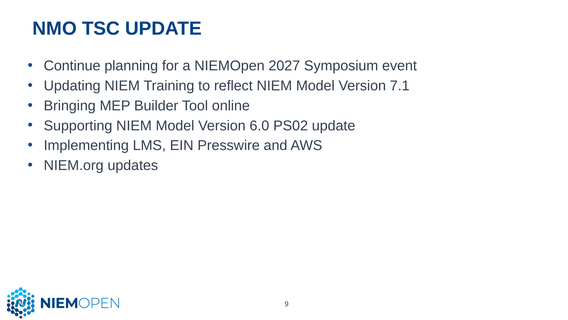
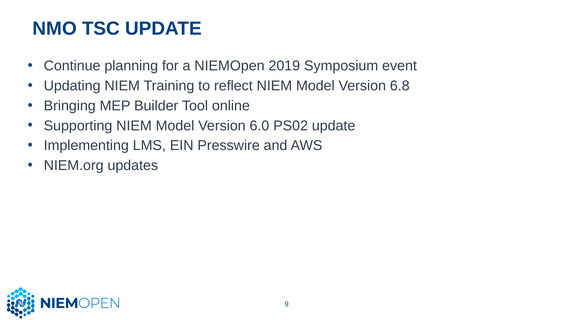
2027: 2027 -> 2019 (284, 66)
7.1: 7.1 -> 6.8 (400, 86)
